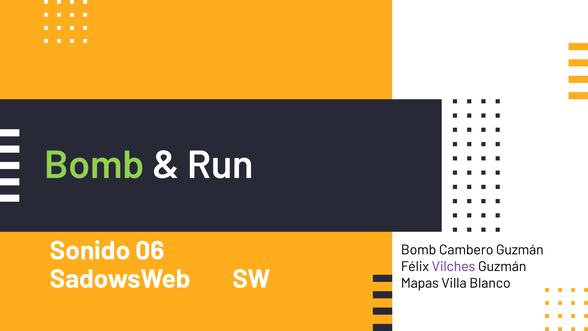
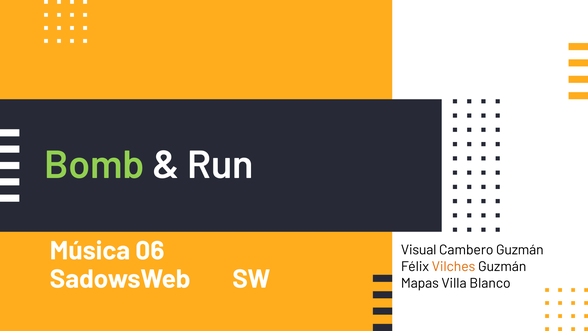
Sonido: Sonido -> Música (90, 251)
Bomb: Bomb -> Visual (419, 250)
Vilches colour: purple -> orange (454, 266)
